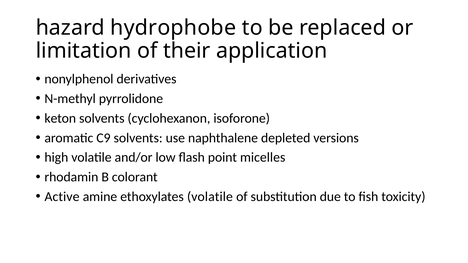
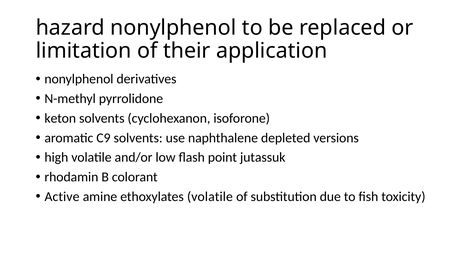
hazard hydrophobe: hydrophobe -> nonylphenol (173, 28)
micelles: micelles -> jutassuk (263, 158)
